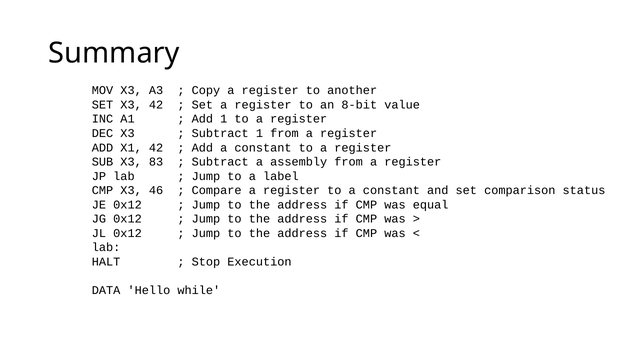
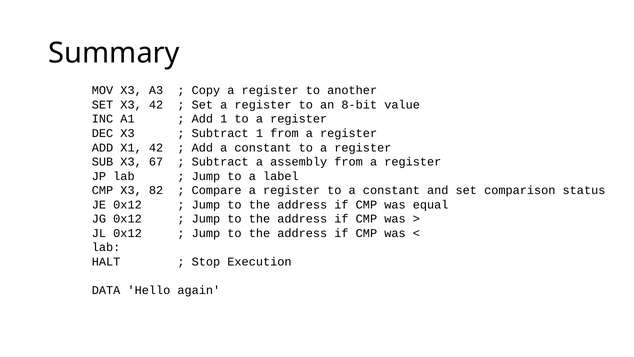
83: 83 -> 67 (156, 162)
46: 46 -> 82 (156, 190)
while: while -> again (199, 290)
